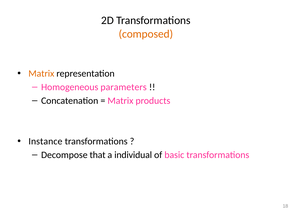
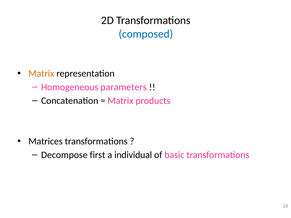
composed colour: orange -> blue (146, 34)
Instance: Instance -> Matrices (45, 142)
that: that -> first (98, 155)
